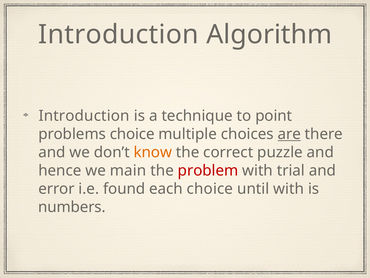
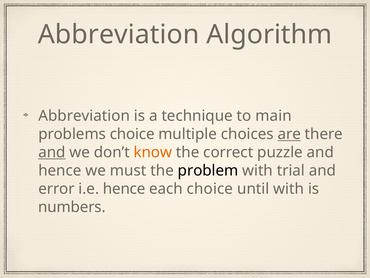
Introduction: Introduction -> Abbreviation (119, 34)
Introduction: Introduction -> Abbreviation (84, 116)
point: point -> main (274, 116)
and underline: none -> present (52, 152)
main: main -> must (128, 170)
problem colour: red -> black (208, 170)
i.e found: found -> hence (124, 188)
